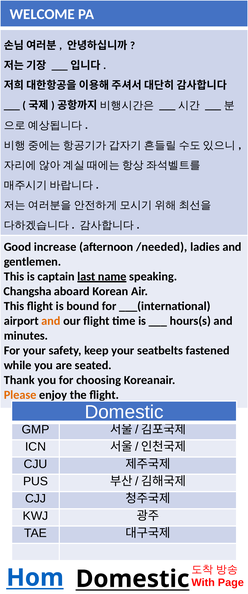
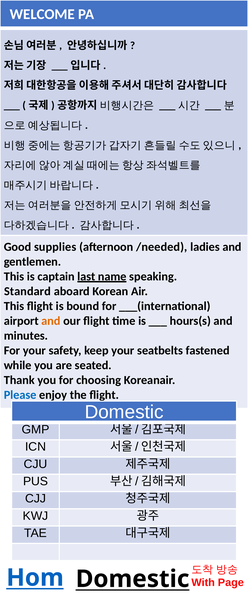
increase: increase -> supplies (55, 247)
Changsha: Changsha -> Standard (27, 291)
Please colour: orange -> blue (20, 395)
